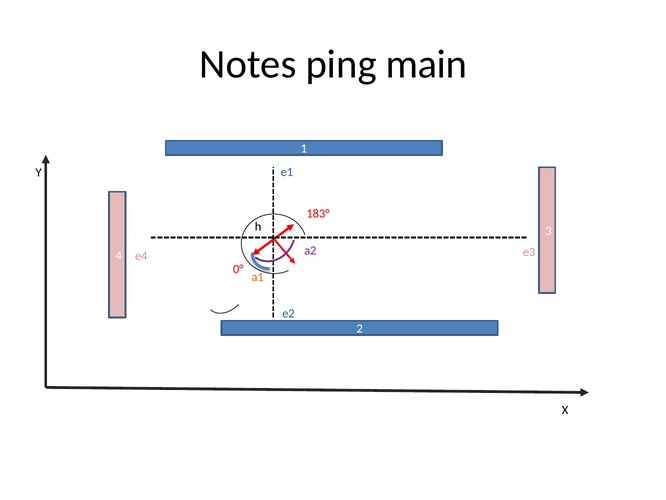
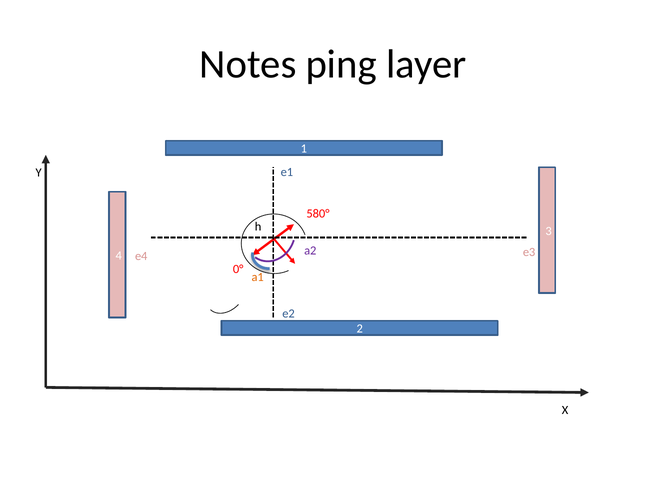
main: main -> layer (426, 64)
183°: 183° -> 580° (318, 213)
